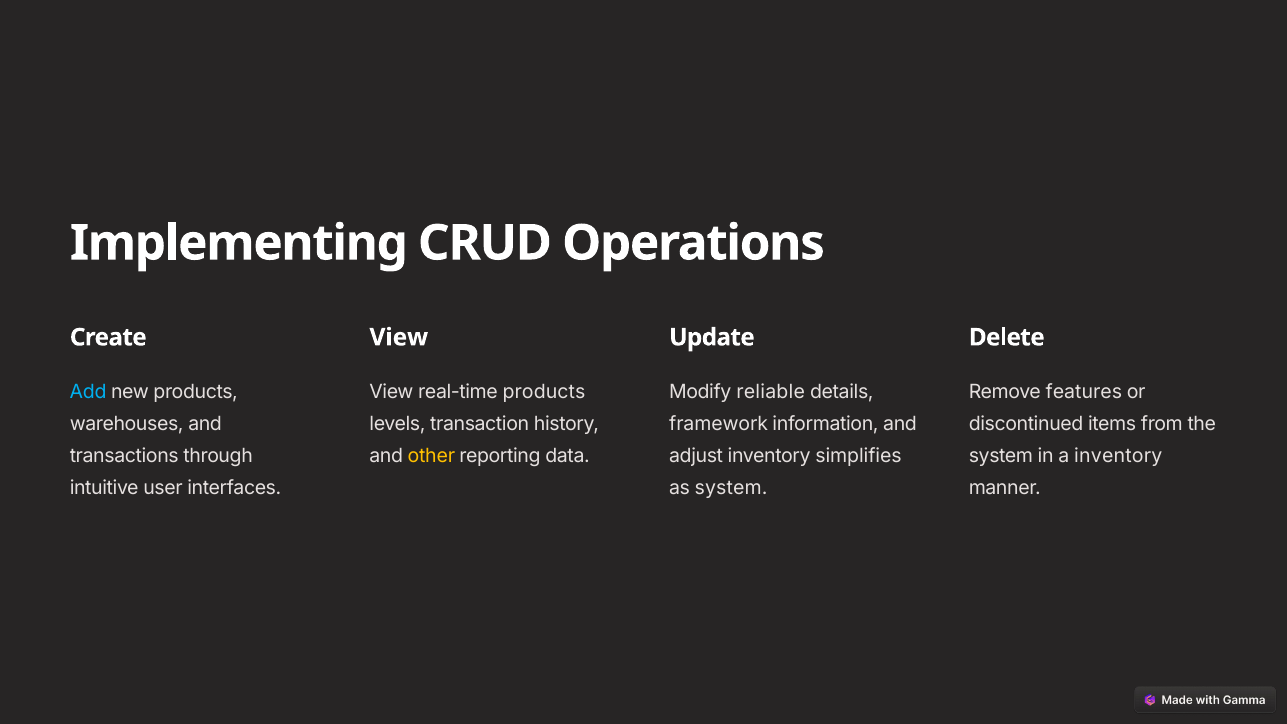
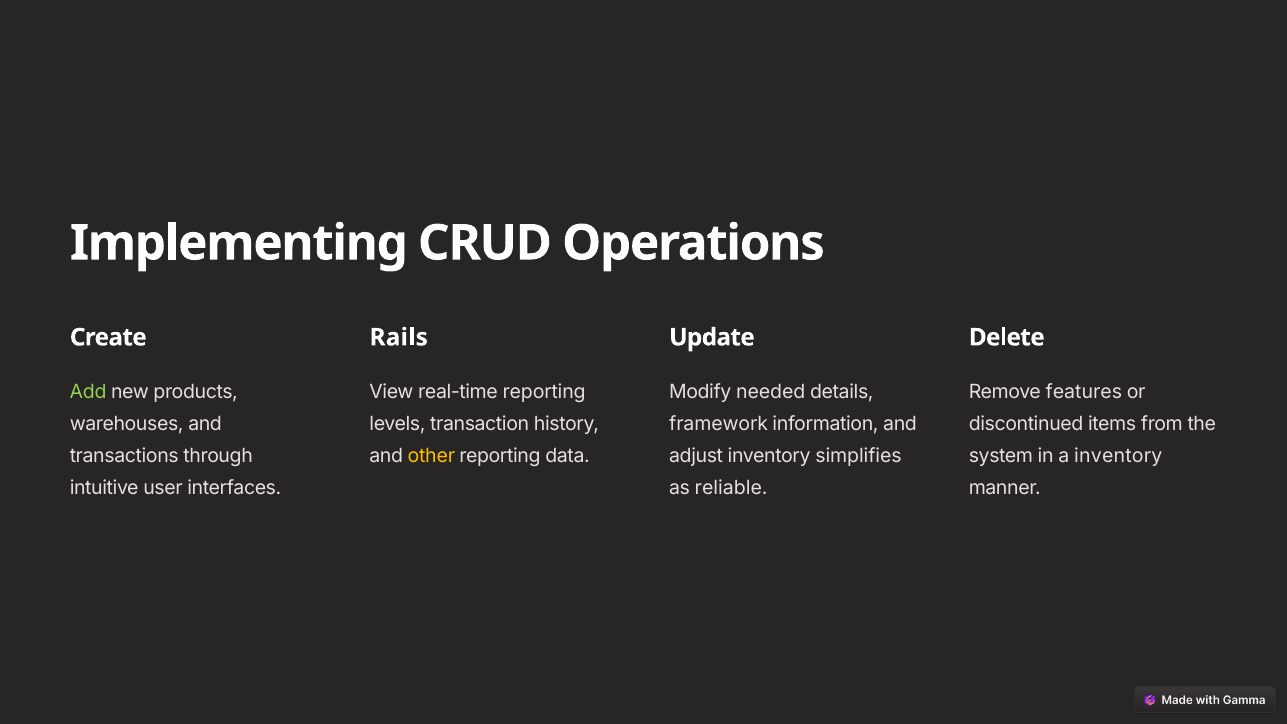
View: View -> Rails (399, 337)
Add colour: light blue -> light green (88, 392)
real-time products: products -> reporting (544, 392)
reliable: reliable -> needed (771, 392)
as system: system -> reliable (731, 488)
